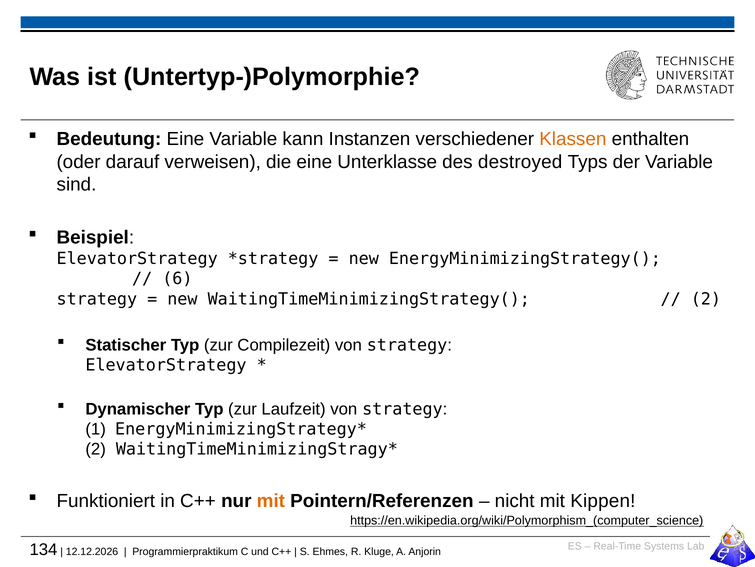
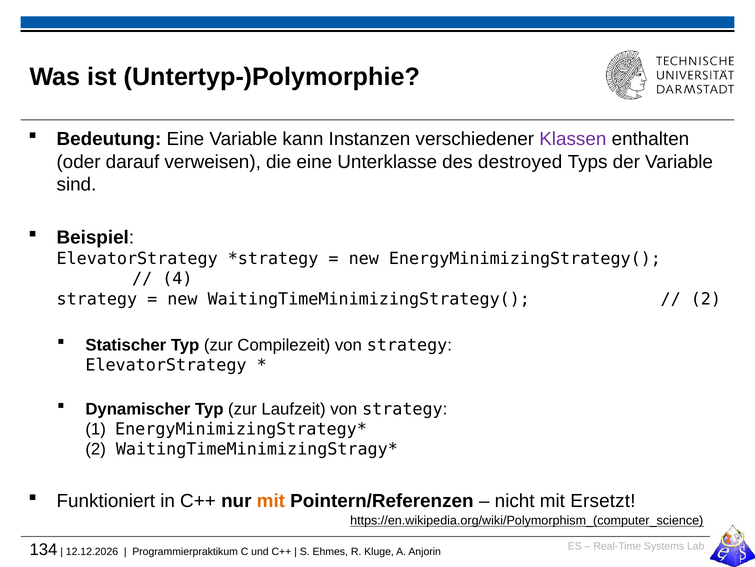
Klassen colour: orange -> purple (573, 139)
6: 6 -> 4 (177, 278)
Kippen: Kippen -> Ersetzt (603, 500)
